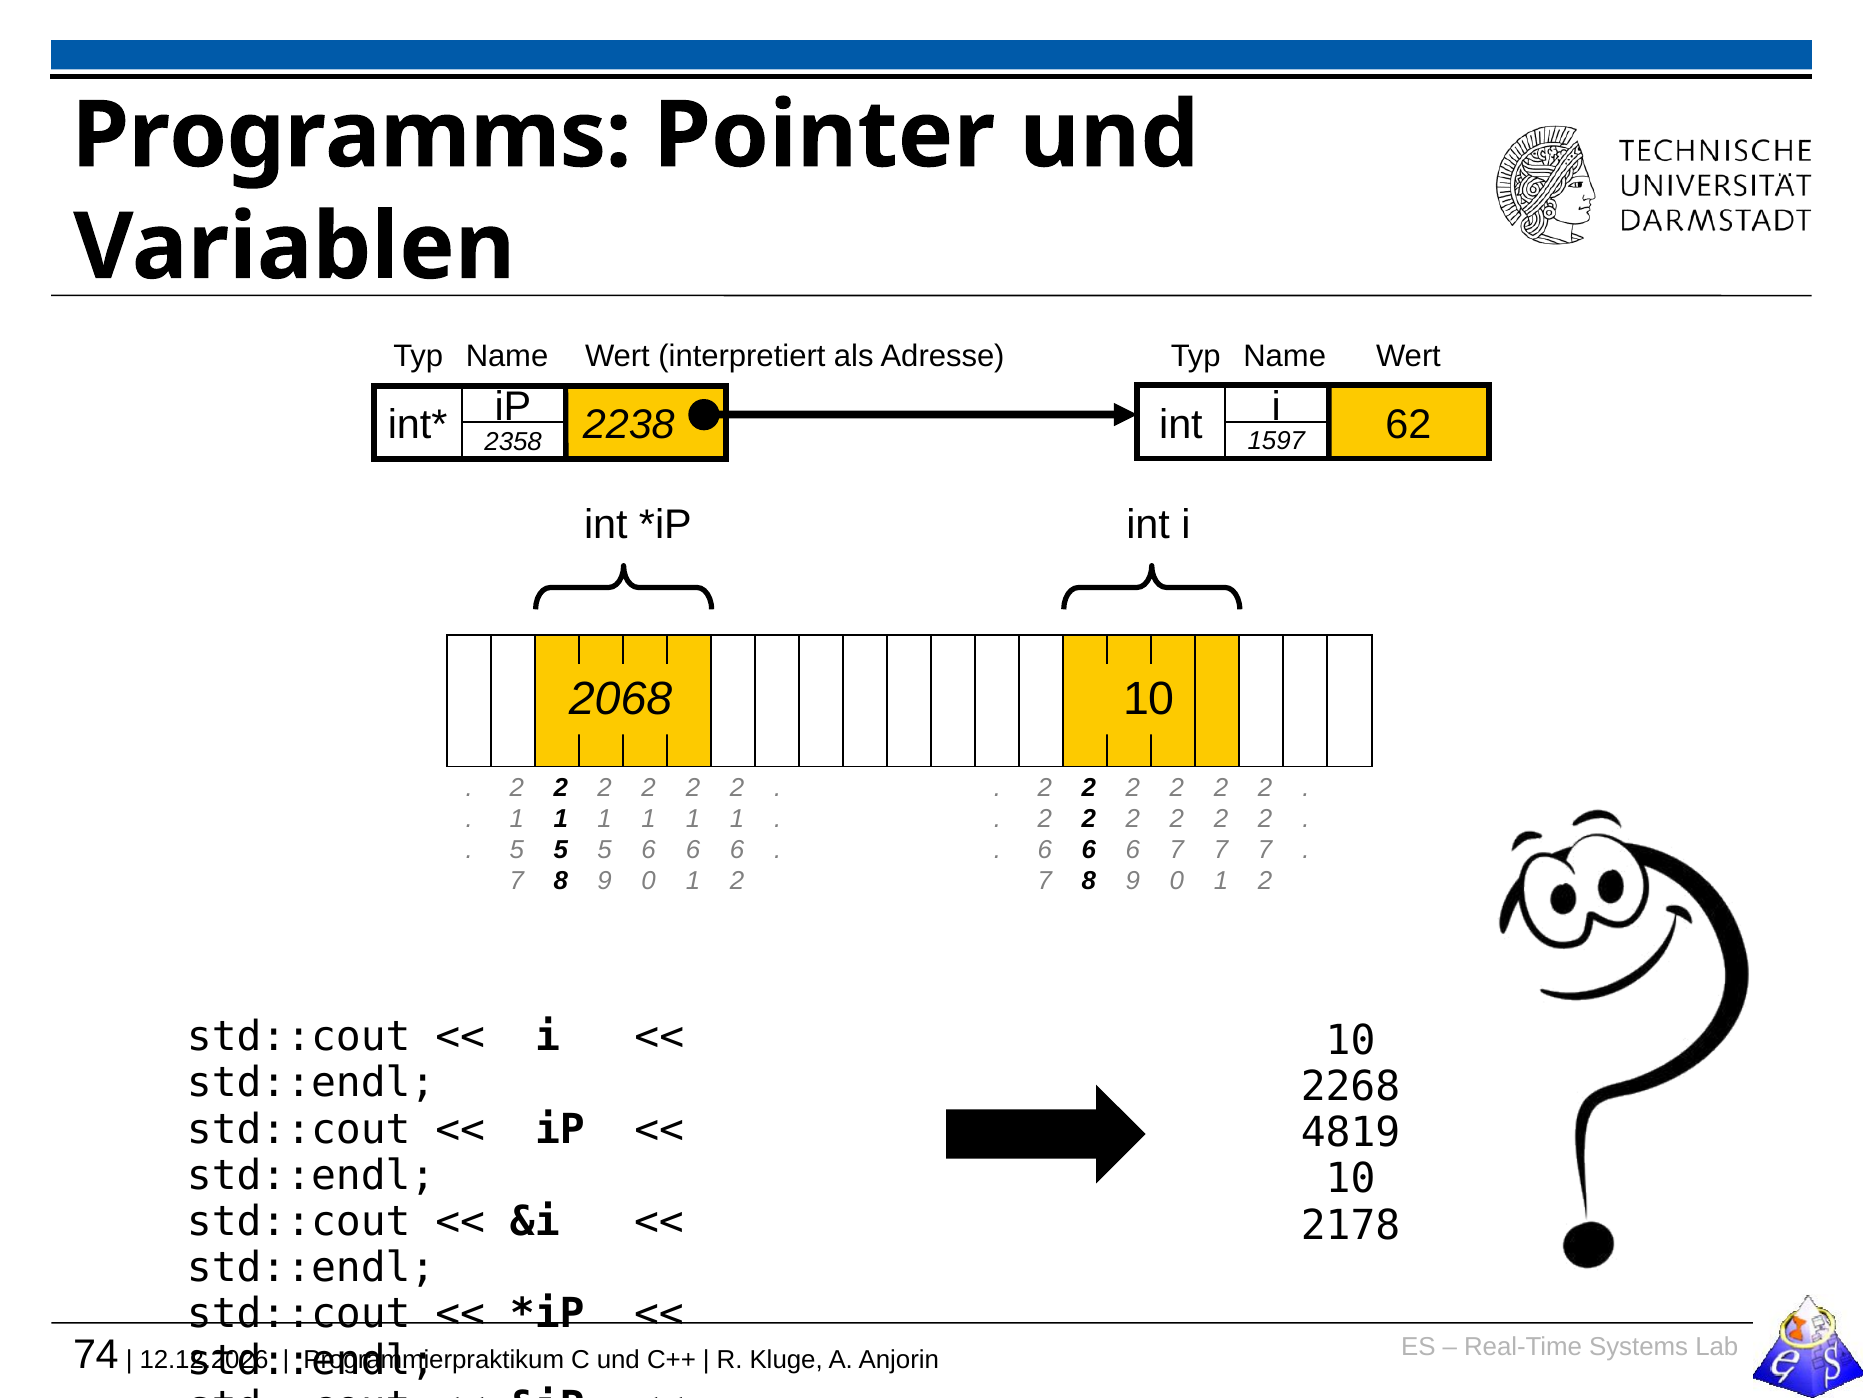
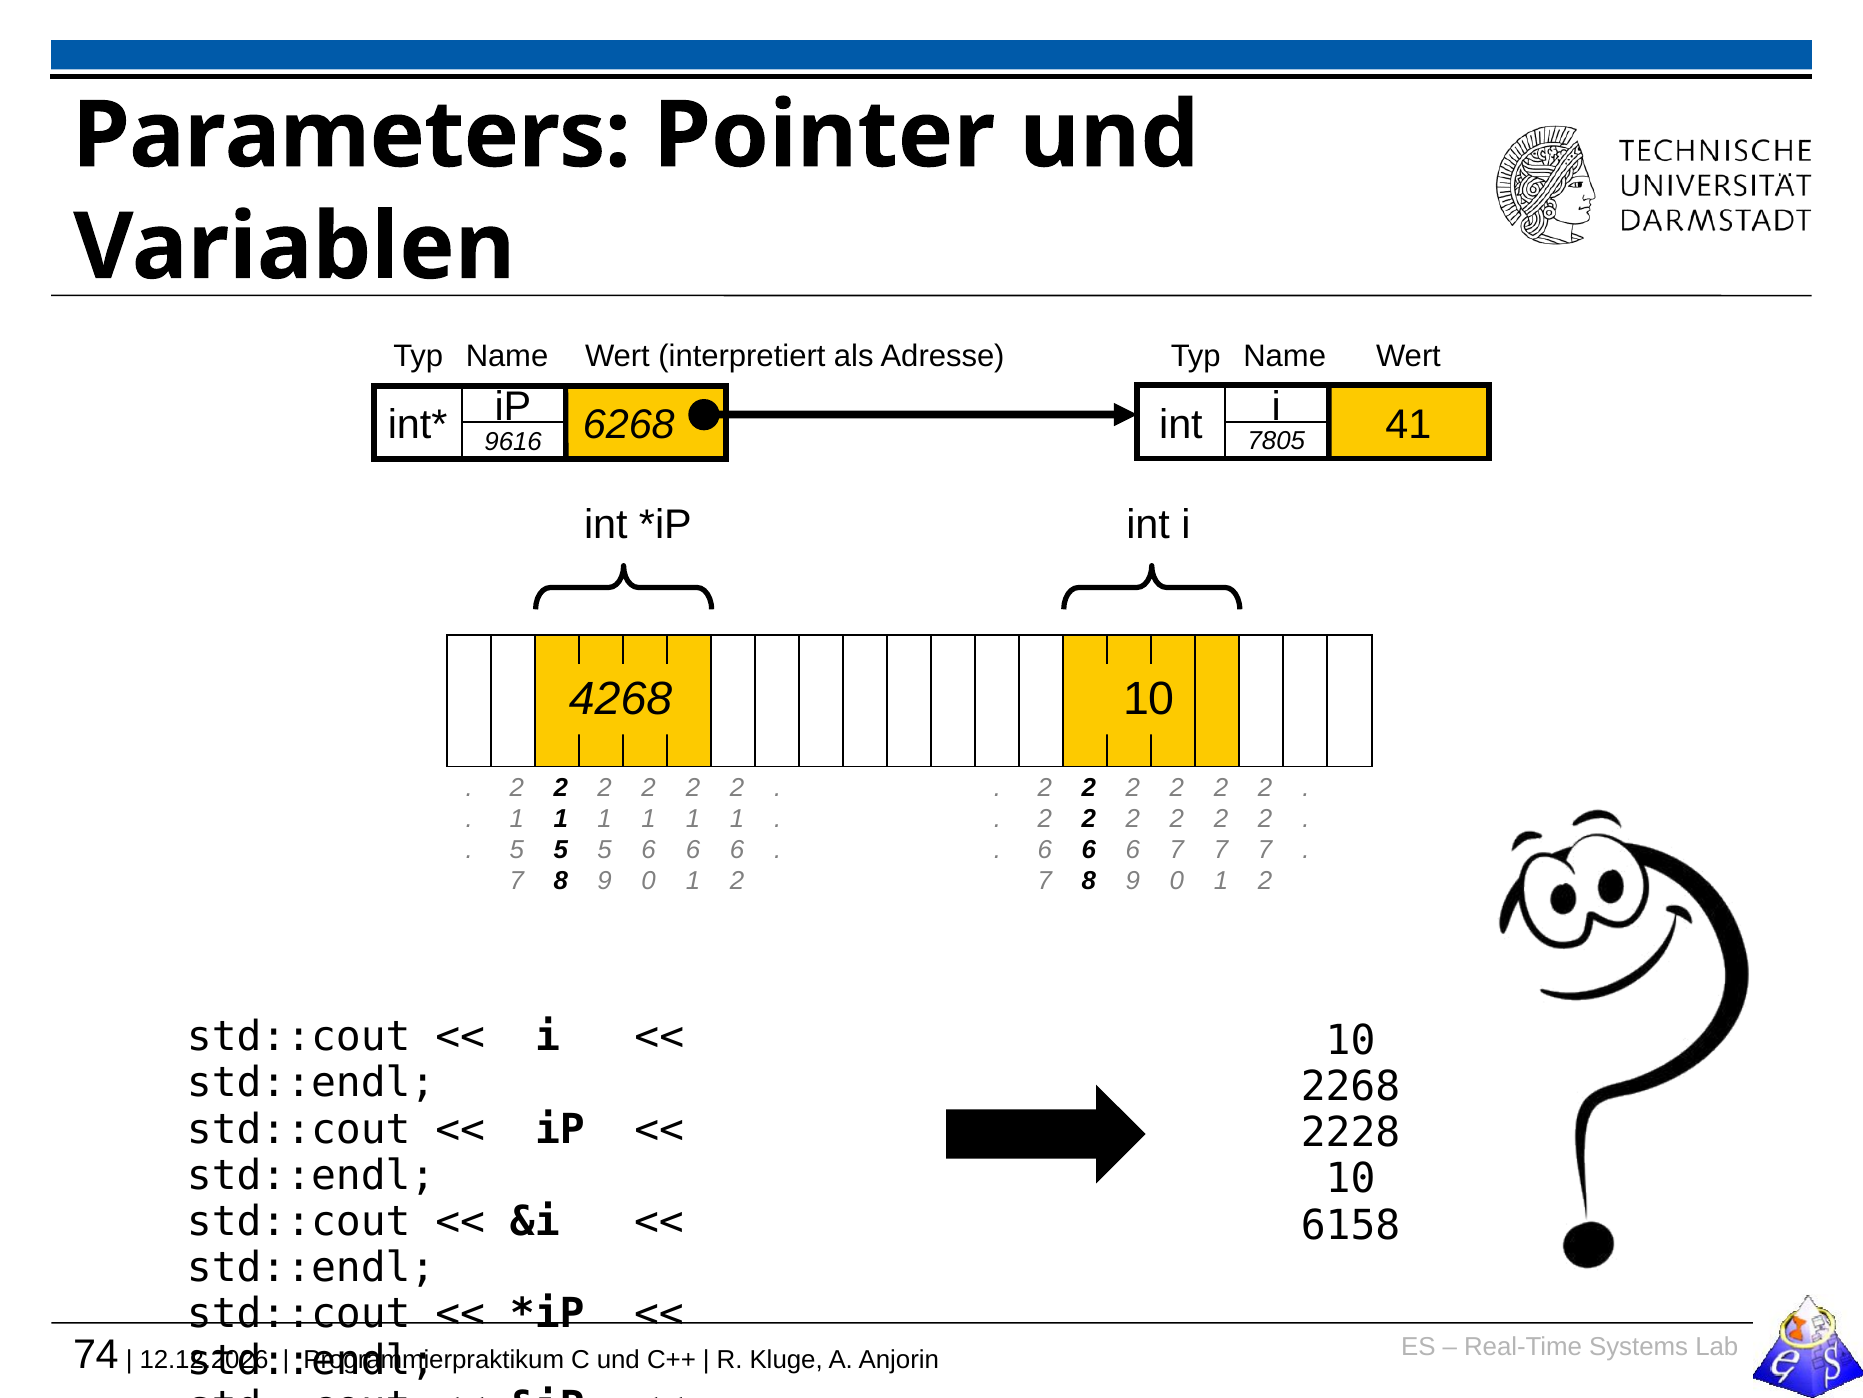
Programms: Programms -> Parameters (352, 136)
2238: 2238 -> 6268 (629, 425)
62: 62 -> 41 (1408, 425)
1597: 1597 -> 7805 (1276, 441)
2358: 2358 -> 9616 (513, 441)
2068: 2068 -> 4268 (621, 699)
4819: 4819 -> 2228 (1351, 1132)
2178: 2178 -> 6158 (1351, 1225)
